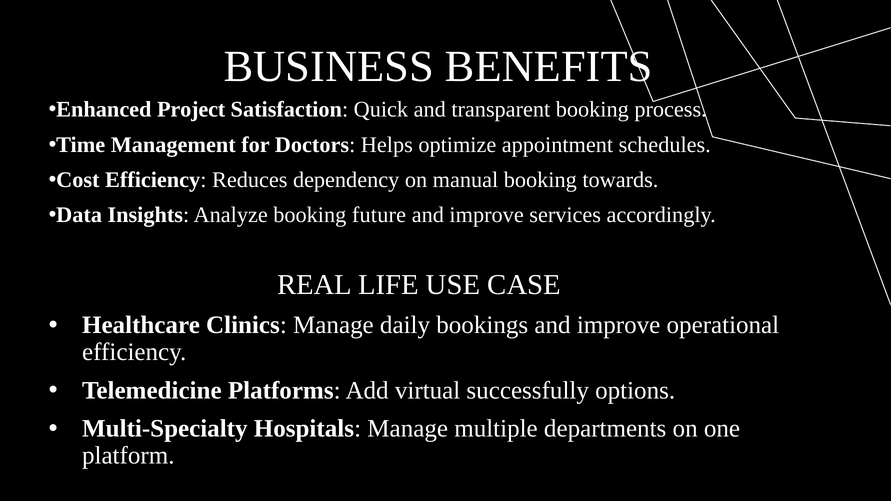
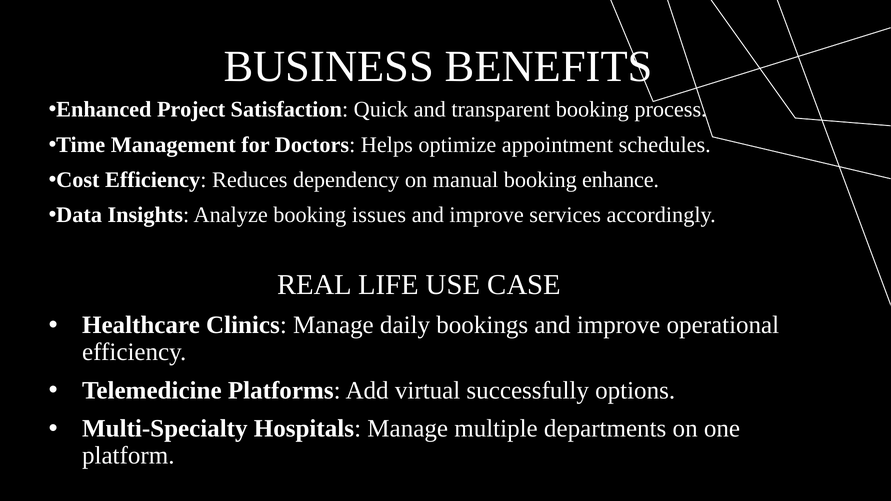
towards: towards -> enhance (621, 180)
future: future -> issues (379, 215)
